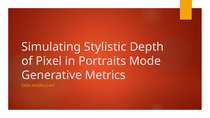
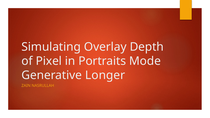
Stylistic: Stylistic -> Overlay (105, 47)
Metrics: Metrics -> Longer (105, 75)
